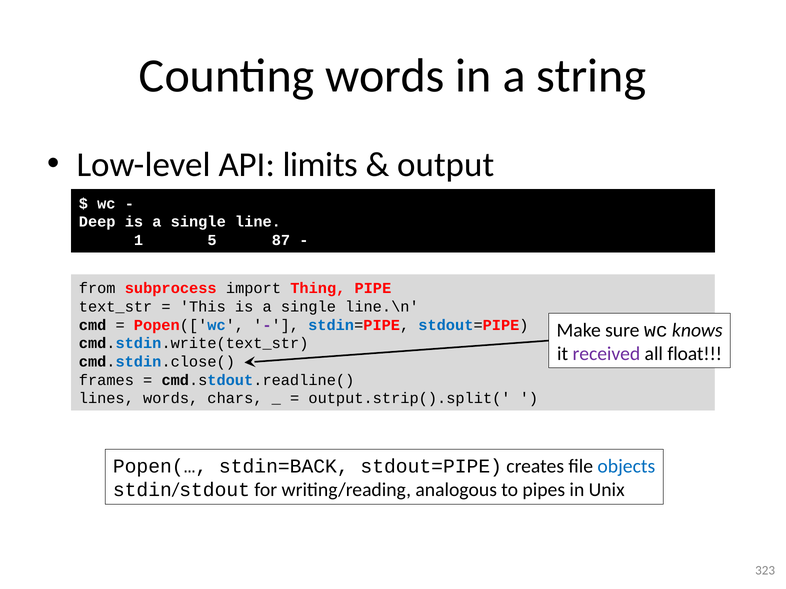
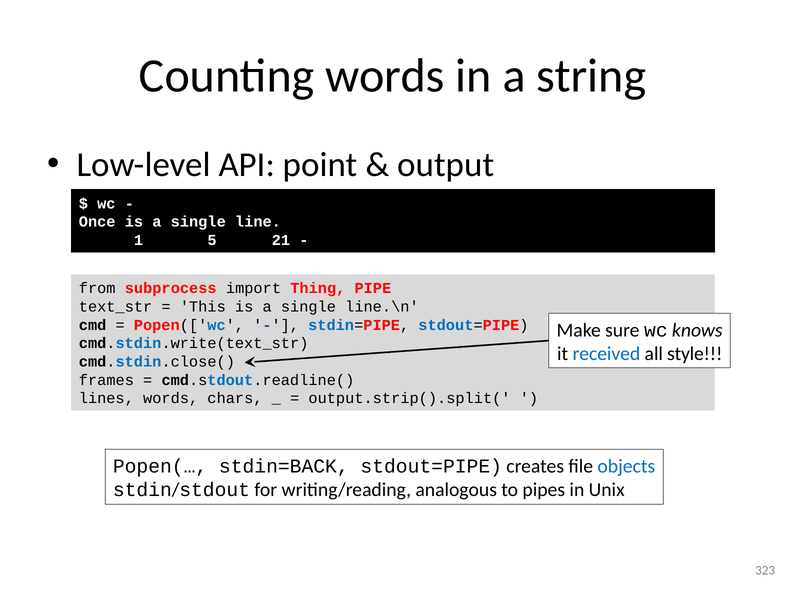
limits: limits -> point (320, 165)
Deep: Deep -> Once (97, 222)
87: 87 -> 21 (281, 240)
received colour: purple -> blue (606, 354)
float: float -> style (695, 354)
